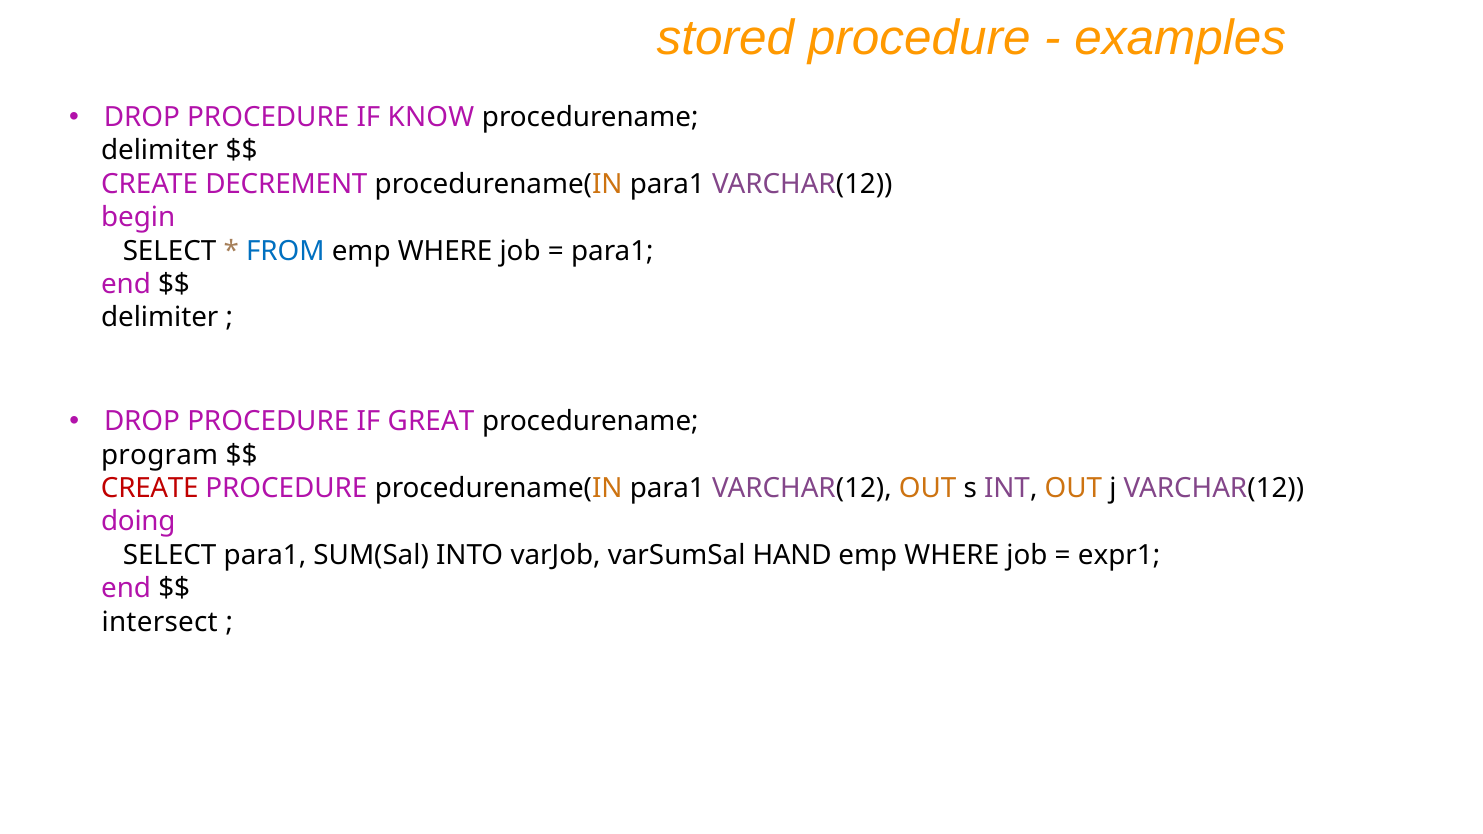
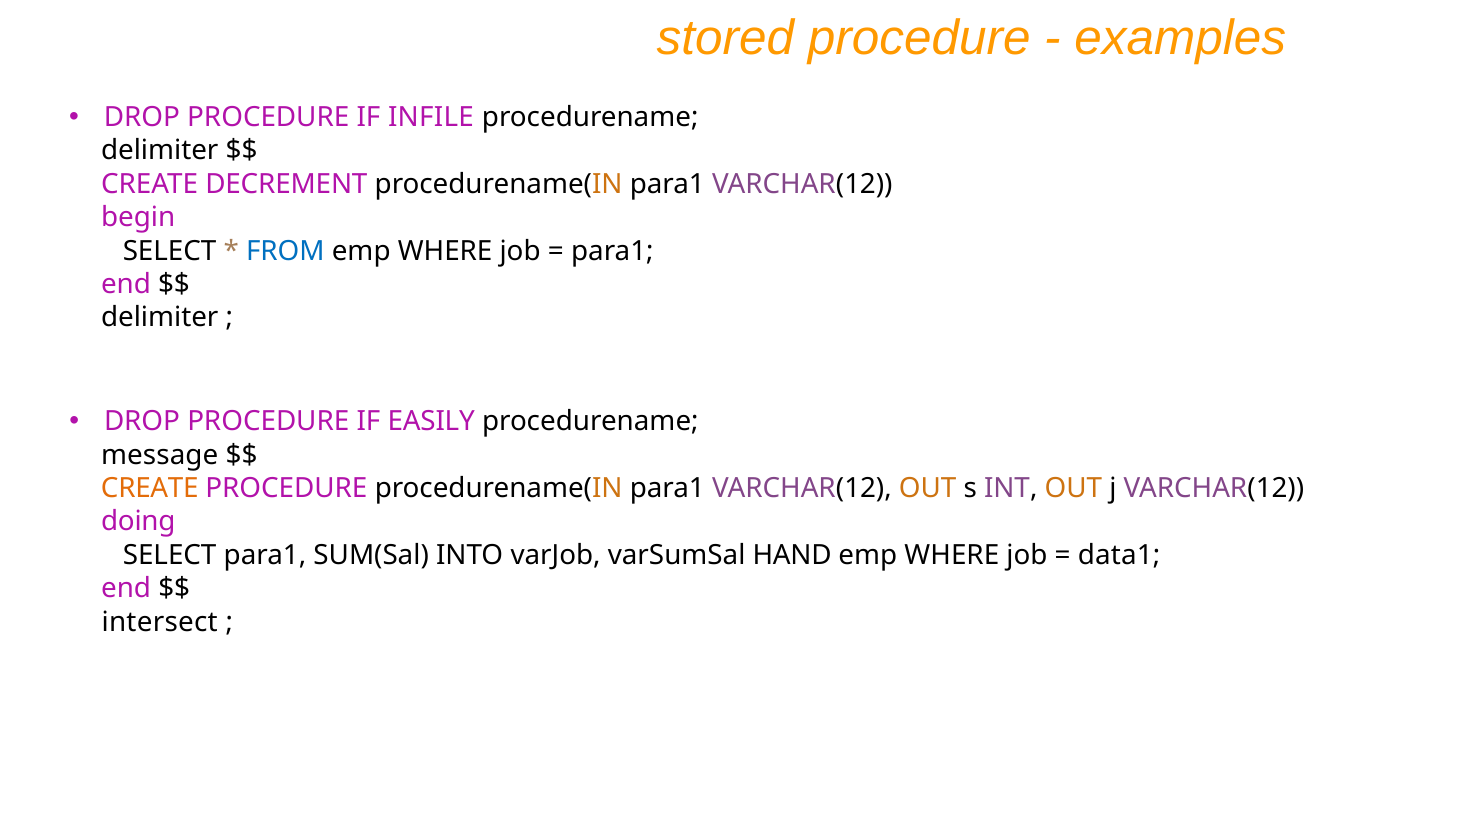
KNOW: KNOW -> INFILE (431, 117)
GREAT: GREAT -> EASILY (431, 422)
program: program -> message (160, 455)
CREATE colour: red -> orange (150, 489)
expr1: expr1 -> data1 (1119, 555)
